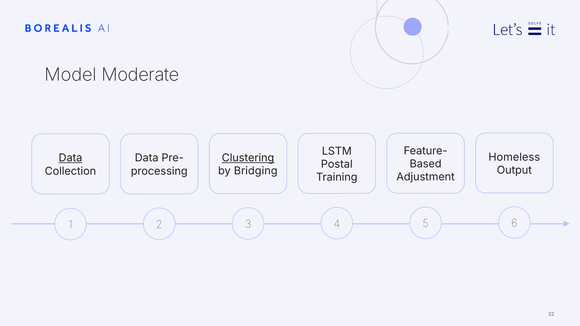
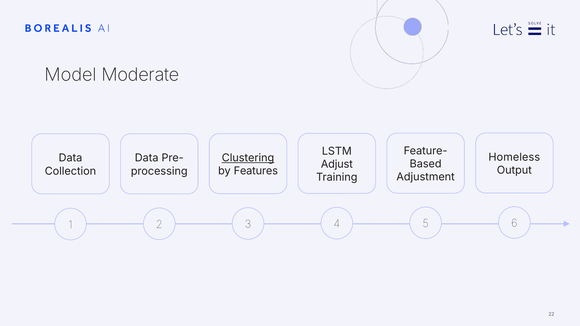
Data underline: present -> none (70, 158)
Postal: Postal -> Adjust (337, 164)
Bridging: Bridging -> Features (256, 171)
